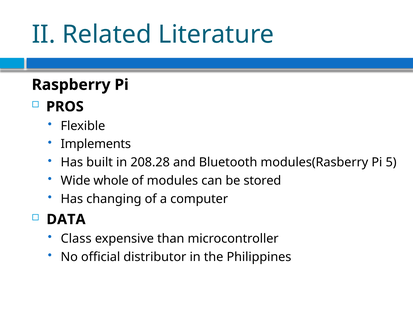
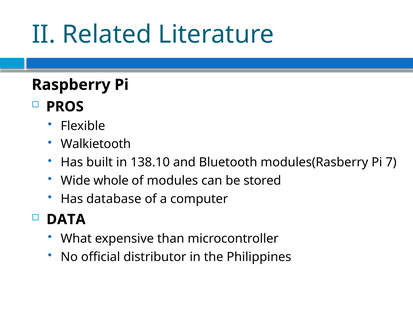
Implements: Implements -> Walkietooth (96, 144)
208.28: 208.28 -> 138.10 (150, 162)
5: 5 -> 7 (391, 162)
changing: changing -> database (114, 199)
Class: Class -> What (76, 238)
